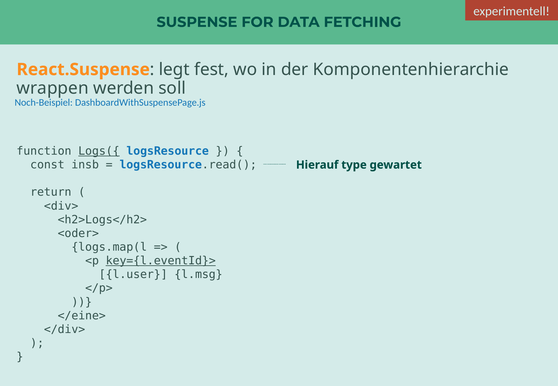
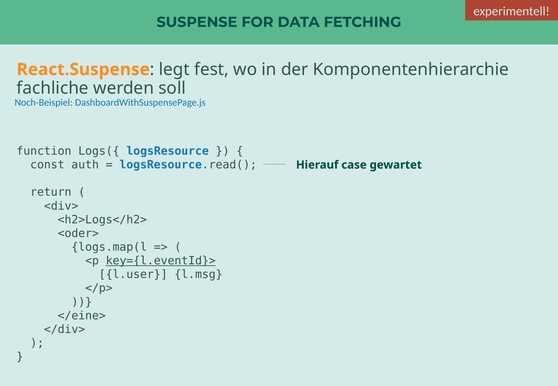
wrappen: wrappen -> fachliche (53, 88)
Logs({ underline: present -> none (99, 151)
insb: insb -> auth (85, 165)
type: type -> case (354, 165)
